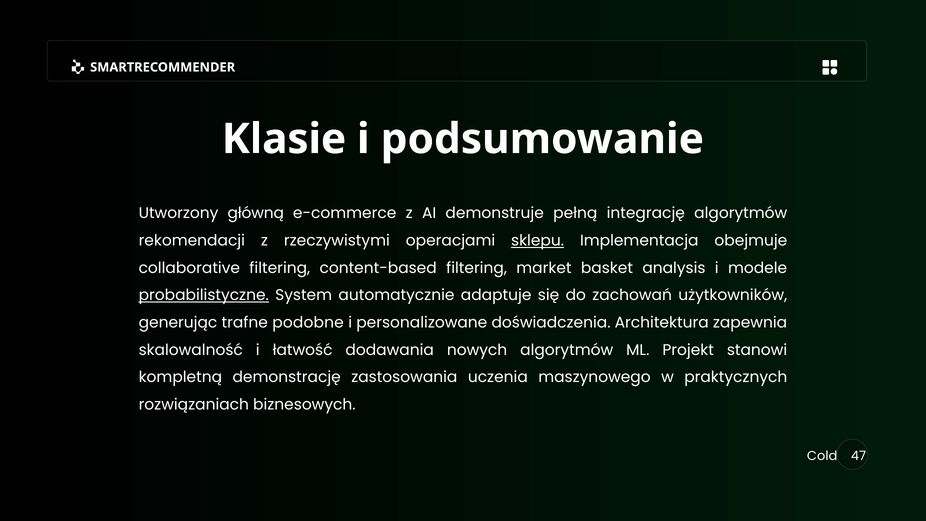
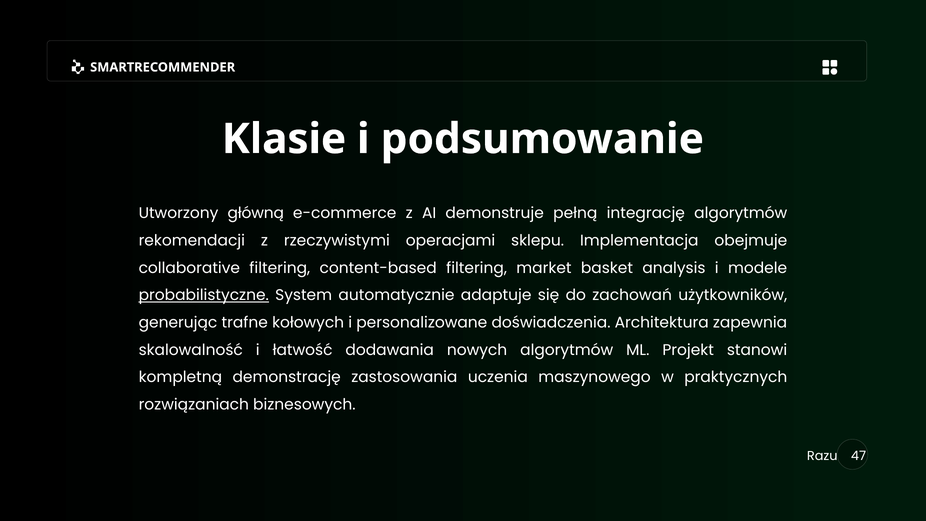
sklepu underline: present -> none (538, 241)
podobne: podobne -> kołowych (308, 323)
Cold: Cold -> Razu (822, 456)
